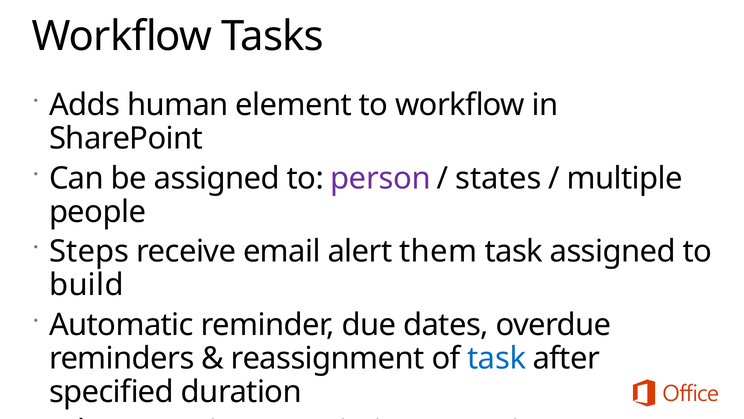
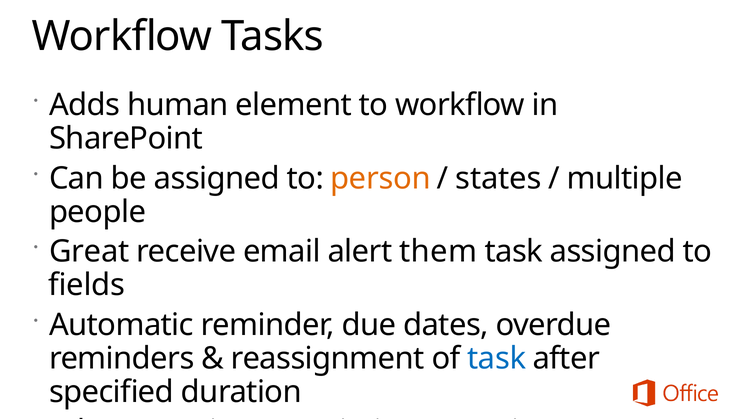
person colour: purple -> orange (380, 178)
Steps: Steps -> Great (89, 251)
build: build -> fields (87, 285)
